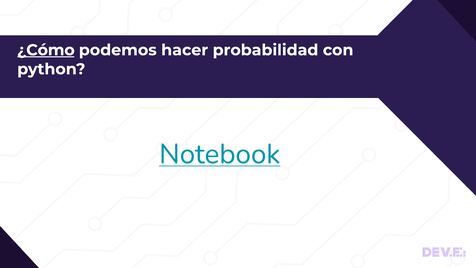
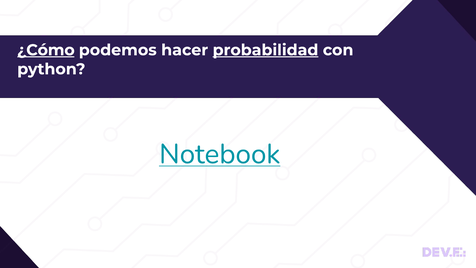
probabilidad underline: none -> present (265, 50)
